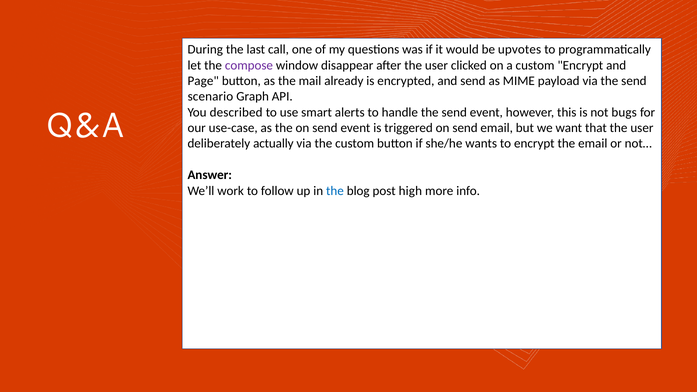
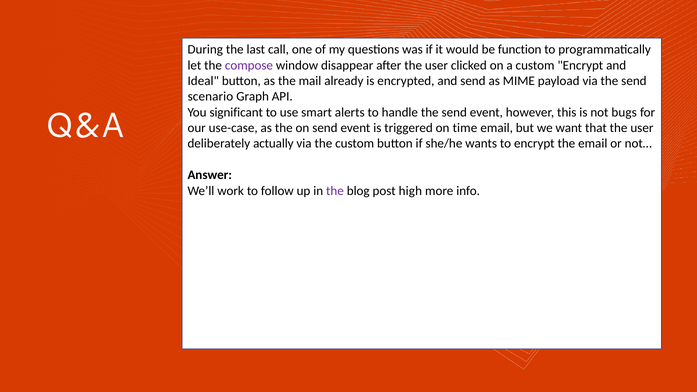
upvotes: upvotes -> function (520, 50)
Page: Page -> Ideal (203, 81)
described: described -> significant (236, 112)
triggered on send: send -> time (465, 128)
the colour: blue -> purple (335, 191)
